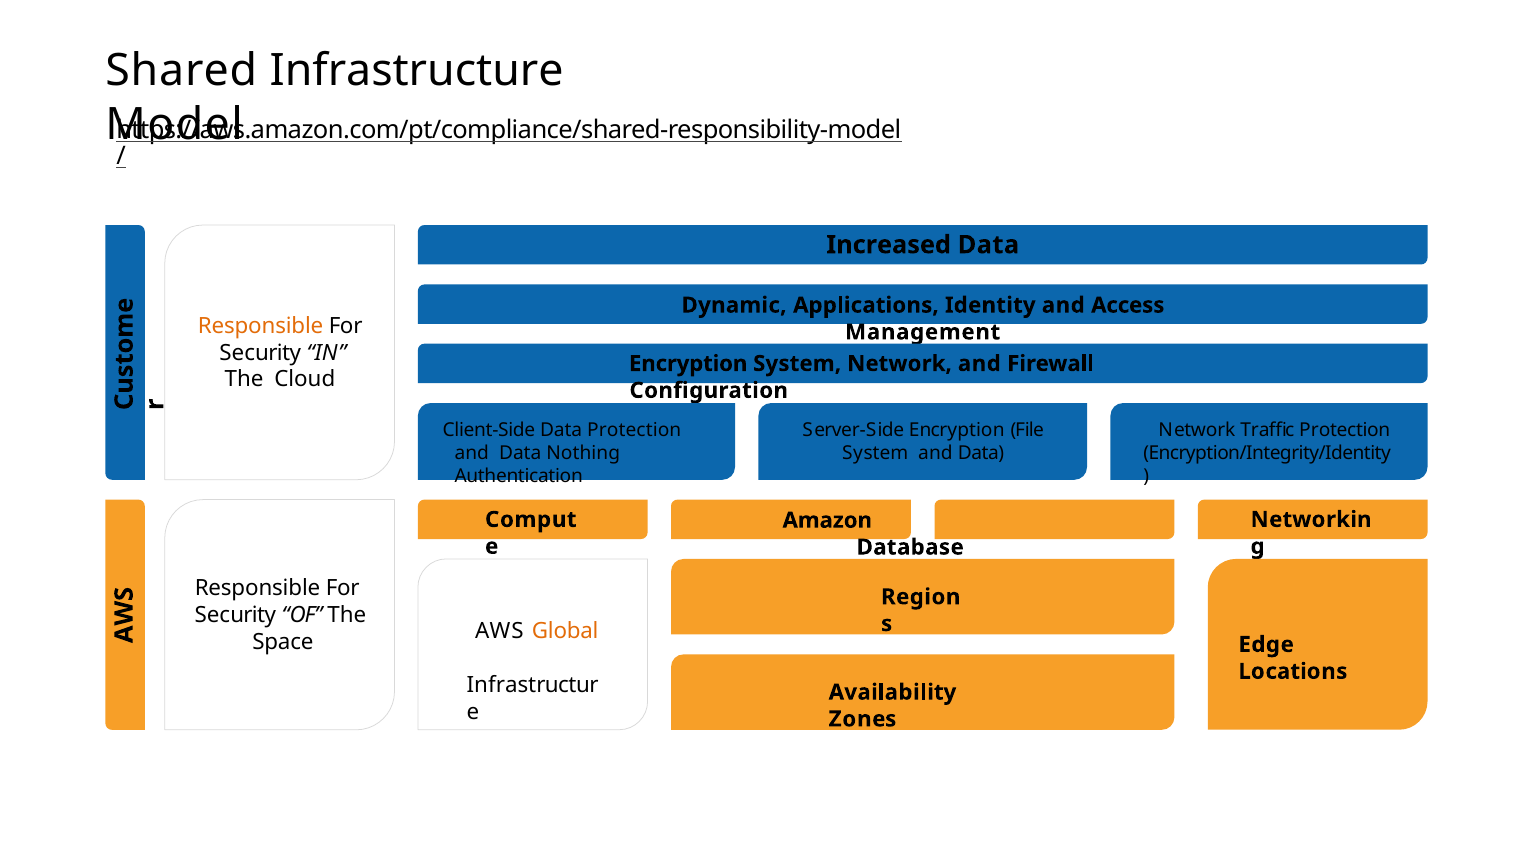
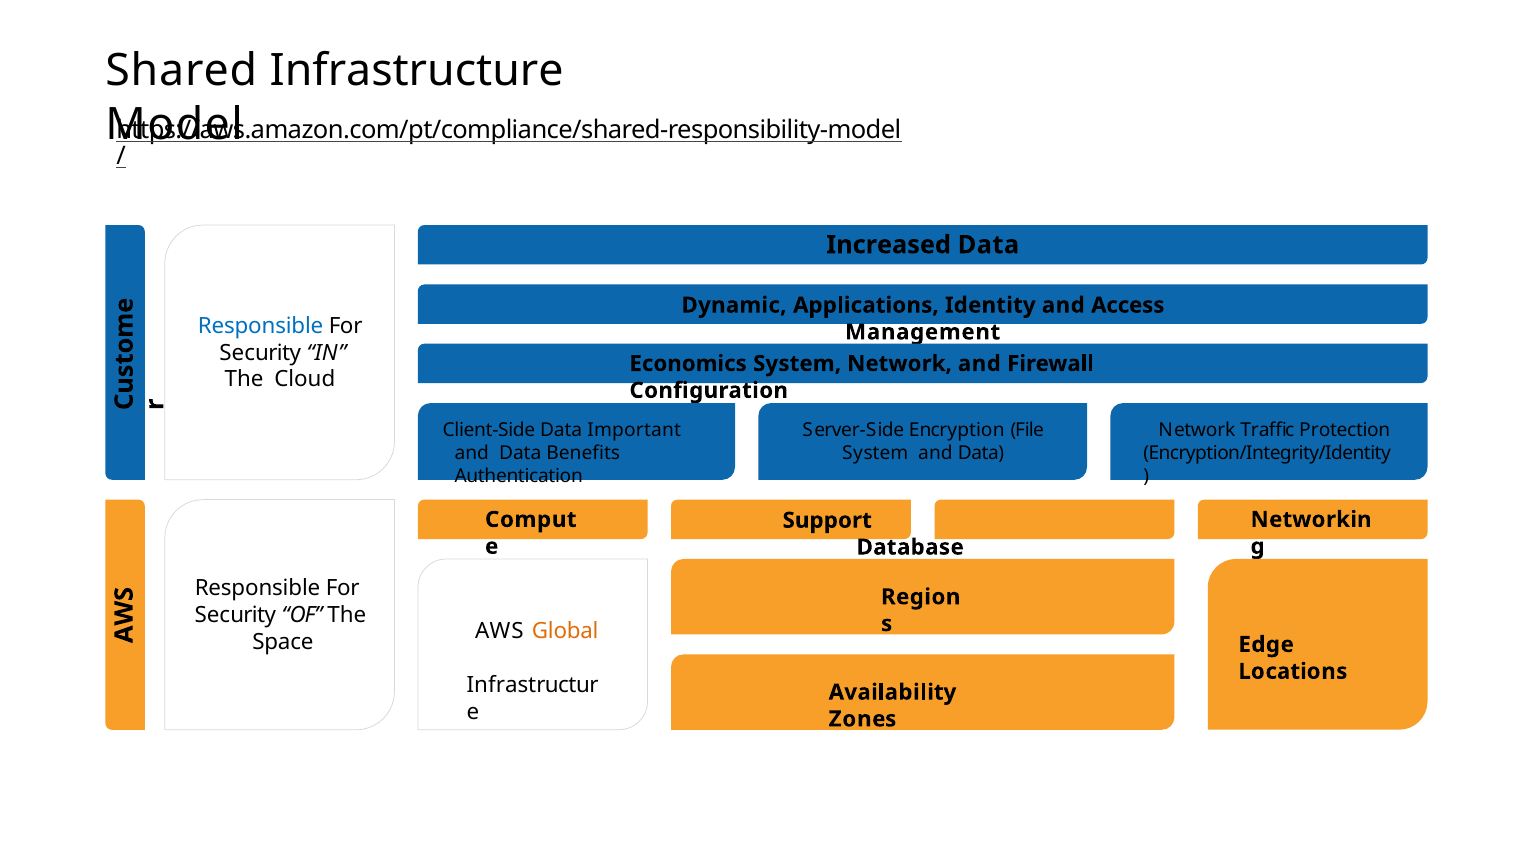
Responsible colour: orange -> blue (261, 326)
Encryption: Encryption -> Economics (688, 364)
Data Protection: Protection -> Important (634, 430)
Nothing: Nothing -> Benefits (583, 453)
Amazon: Amazon -> Support (827, 521)
